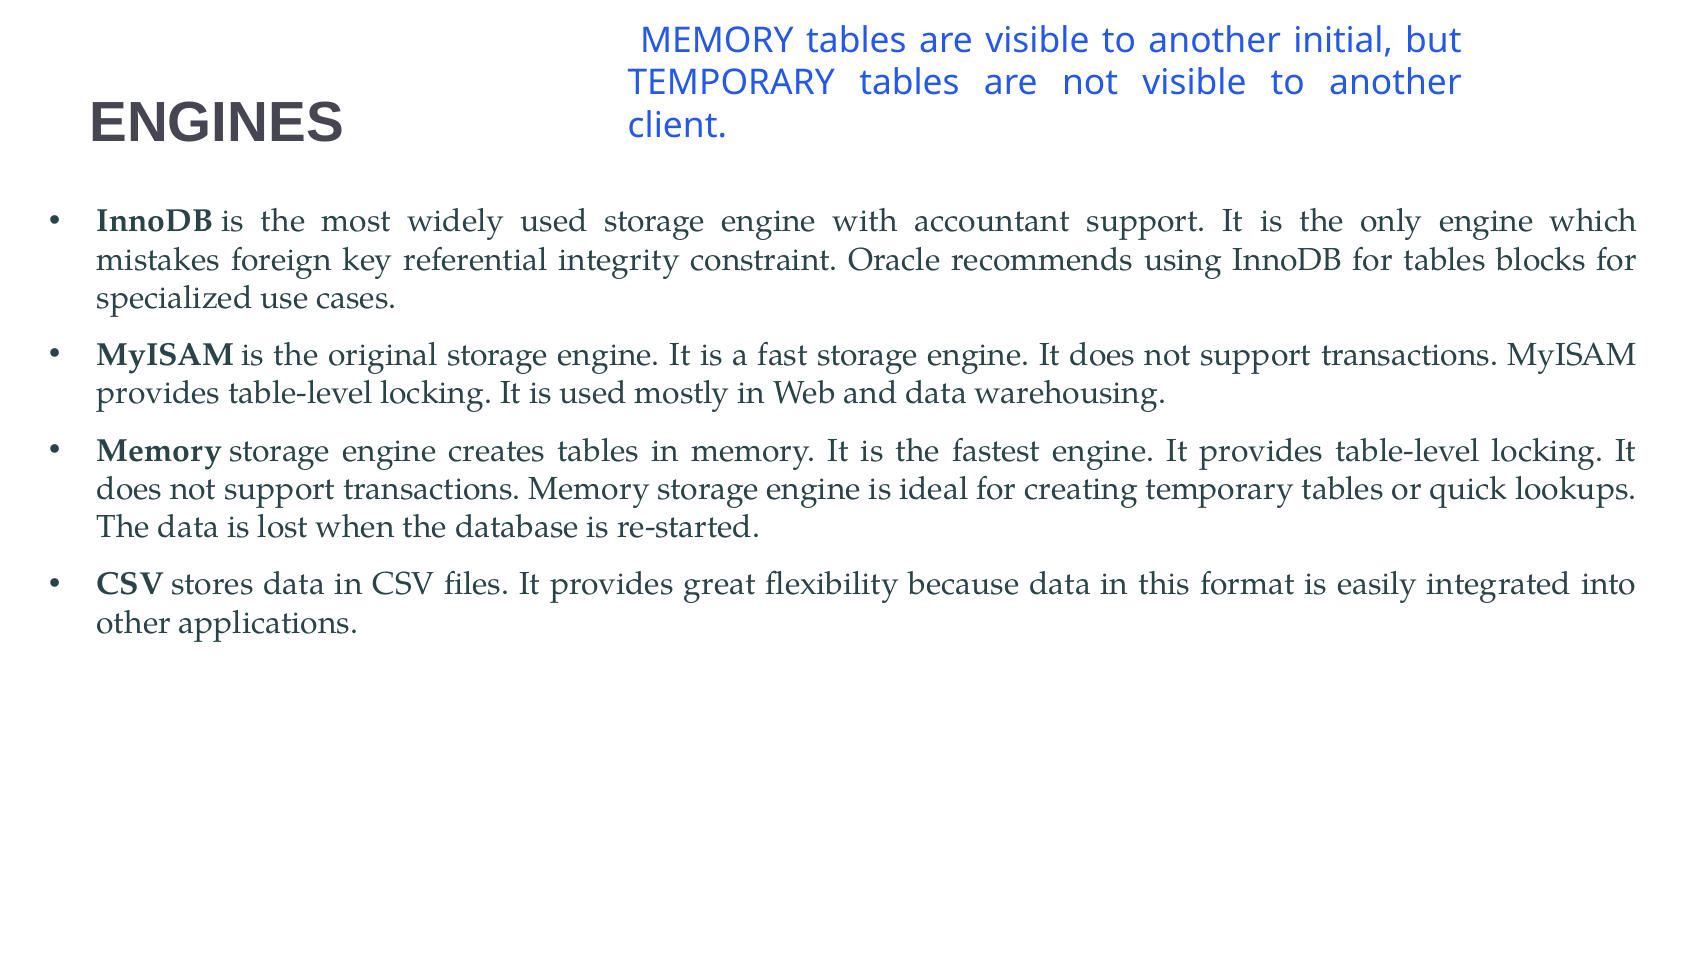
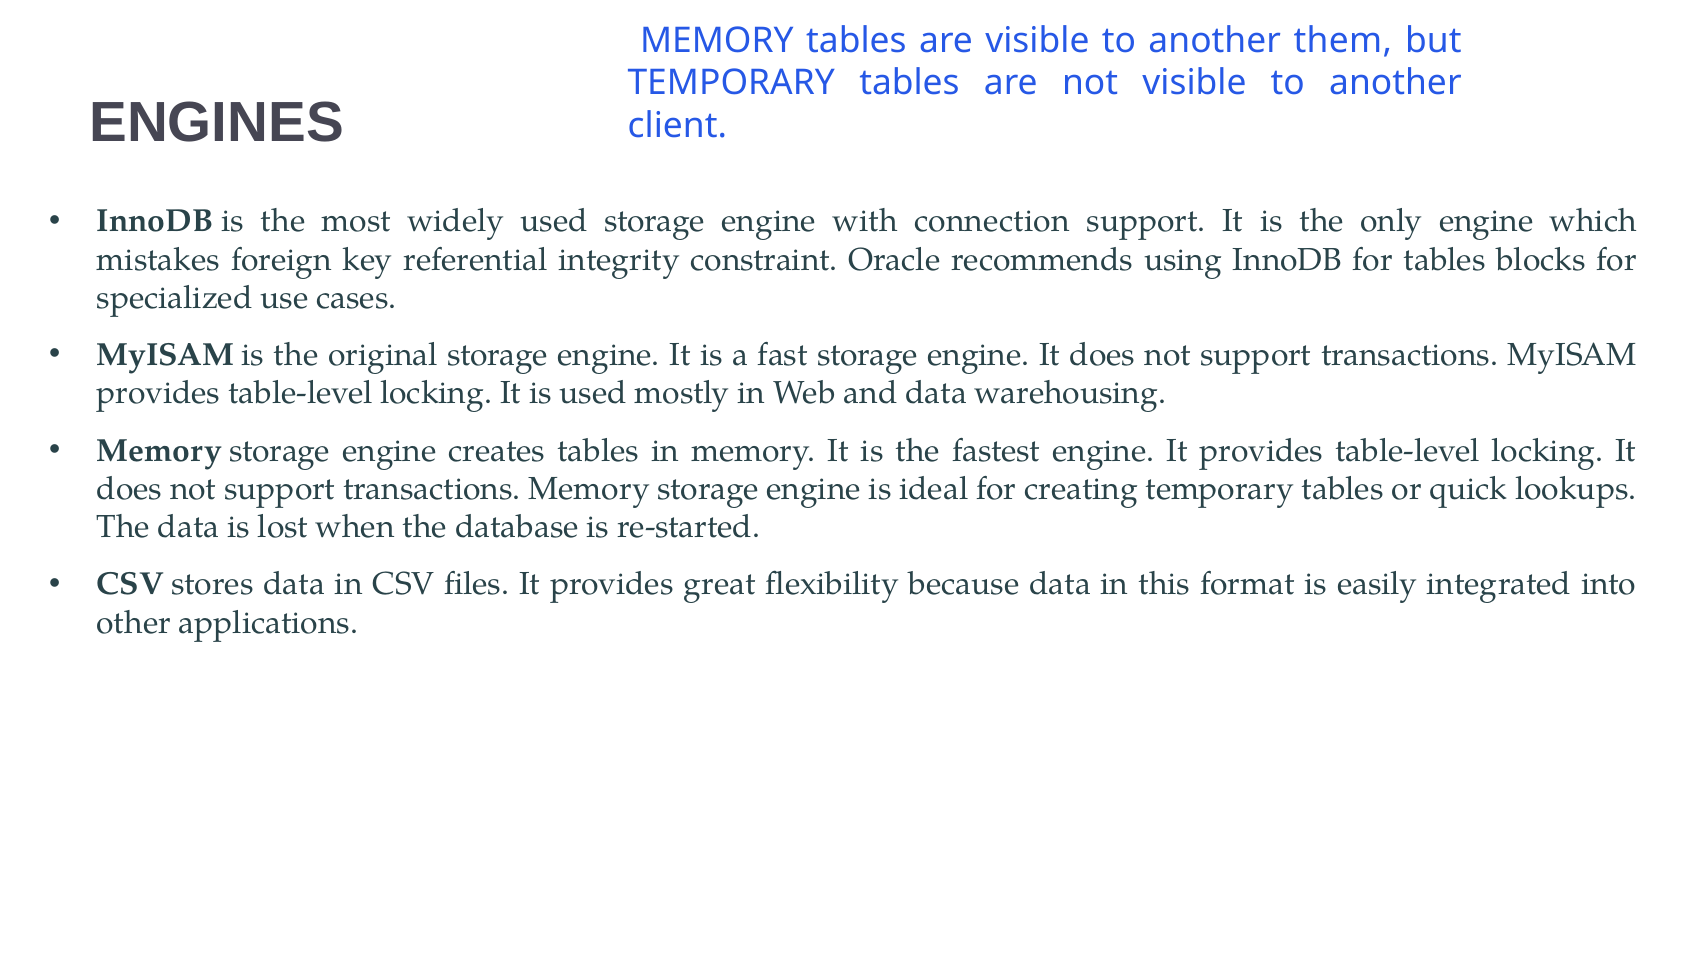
initial: initial -> them (1343, 41)
accountant: accountant -> connection (992, 221)
